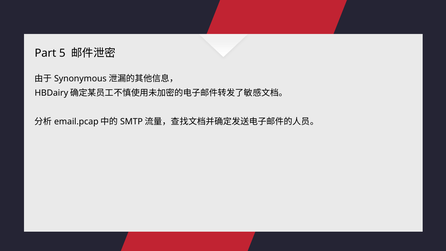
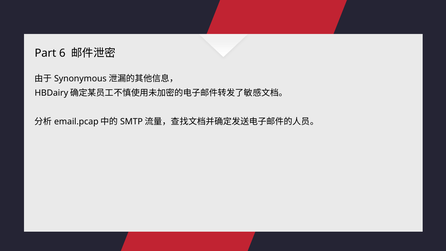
5: 5 -> 6 (62, 53)
